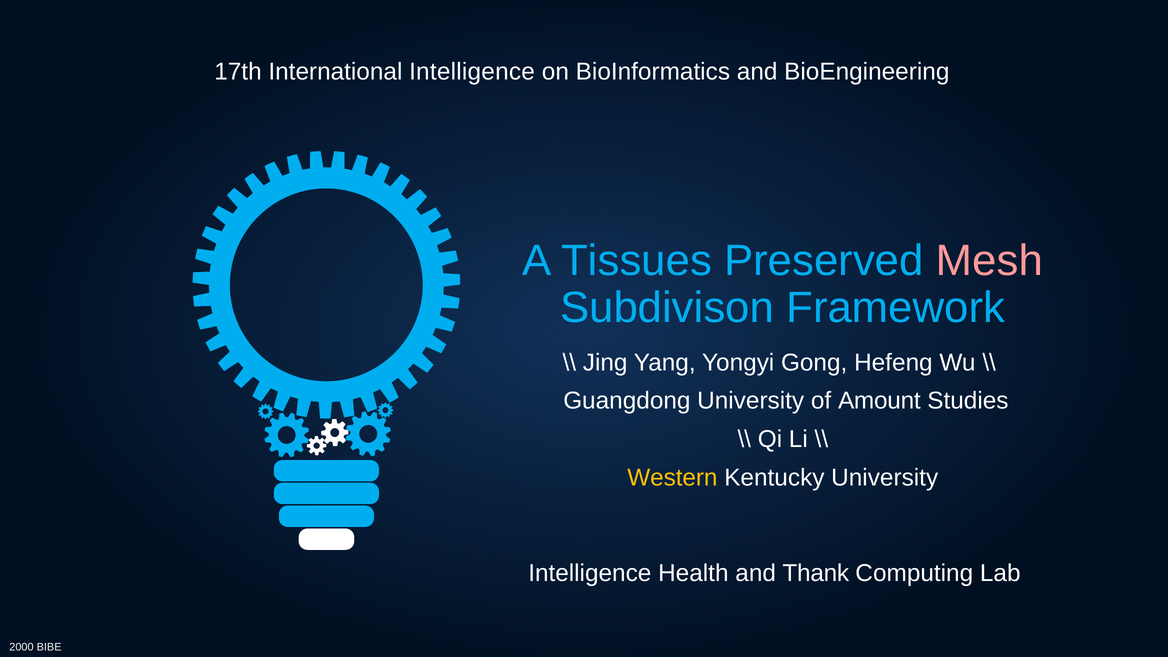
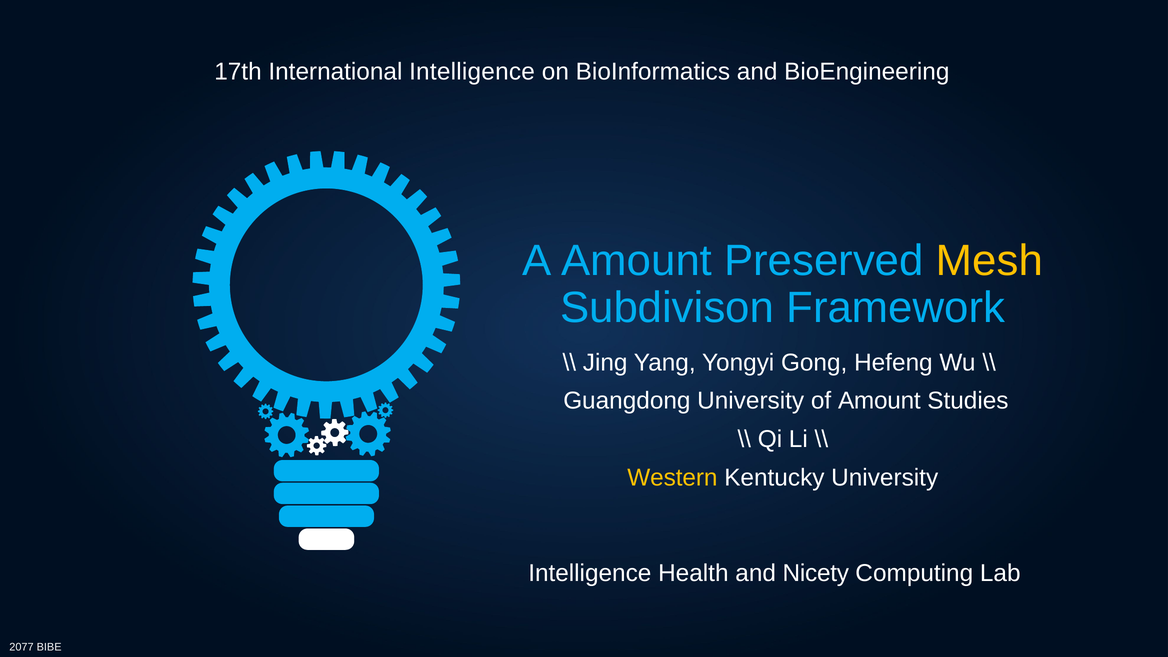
A Tissues: Tissues -> Amount (637, 261)
Mesh colour: pink -> yellow (989, 261)
Thank: Thank -> Nicety (816, 573)
2000: 2000 -> 2077 (21, 647)
